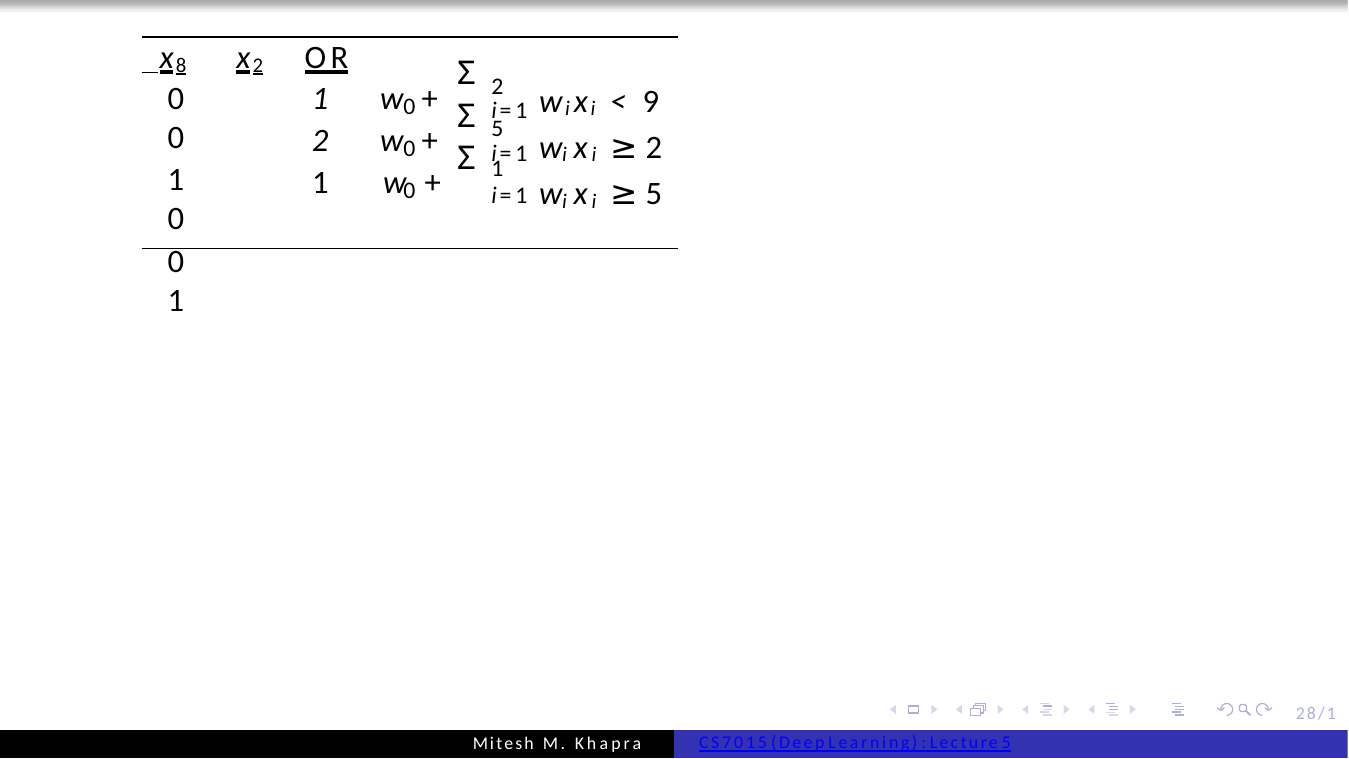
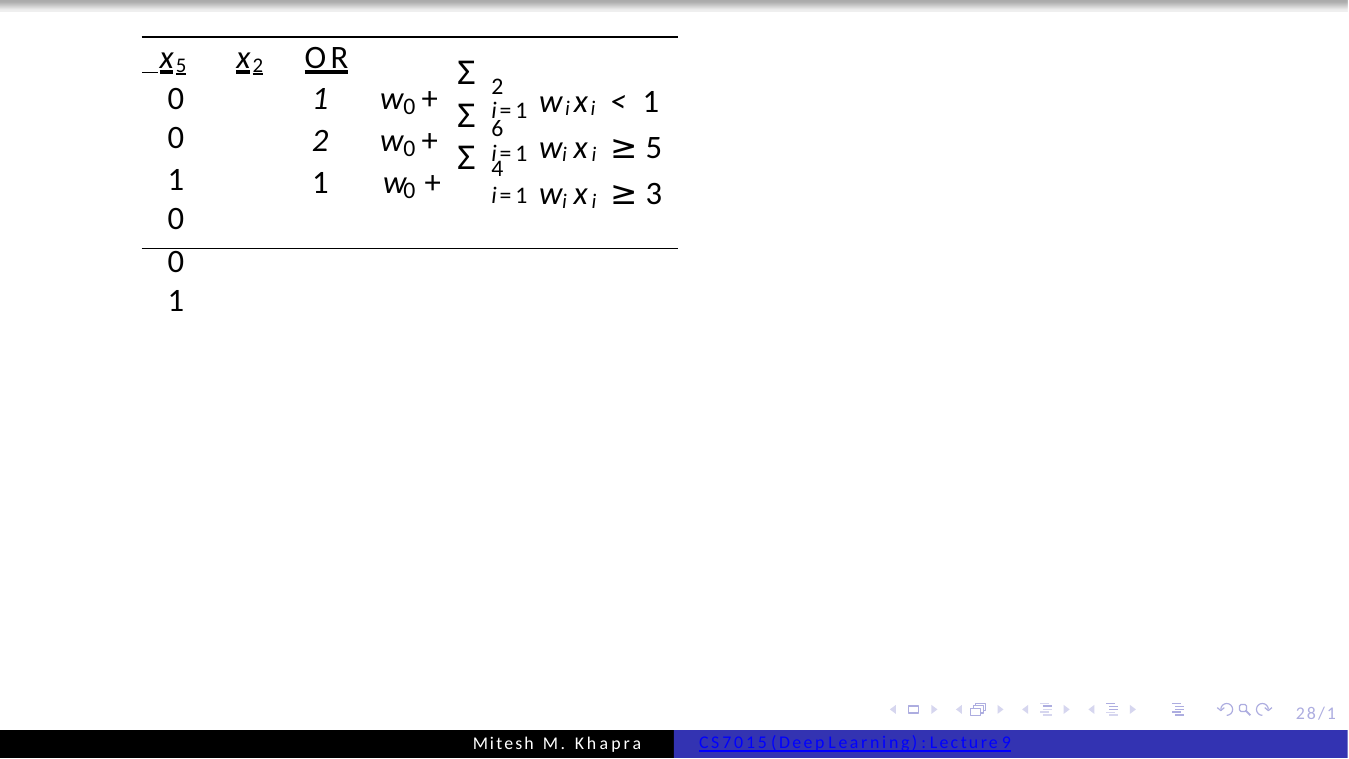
8: 8 -> 5 (181, 65)
9: 9 -> 1 (651, 101)
Σ 5: 5 -> 6 (497, 129)
2: 2 -> 5 (654, 148)
Σ 1: 1 -> 4 (497, 169)
5: 5 -> 3 (654, 194)
Lecture 5: 5 -> 9 (1006, 743)
